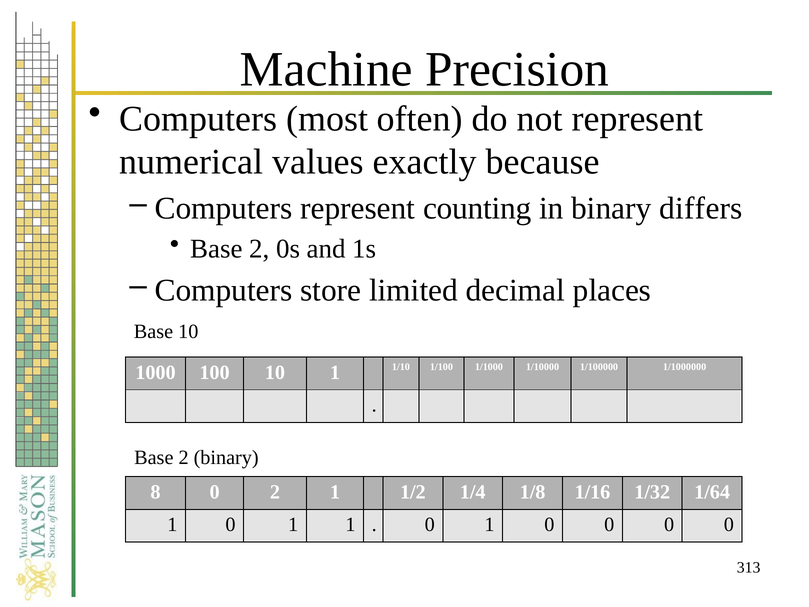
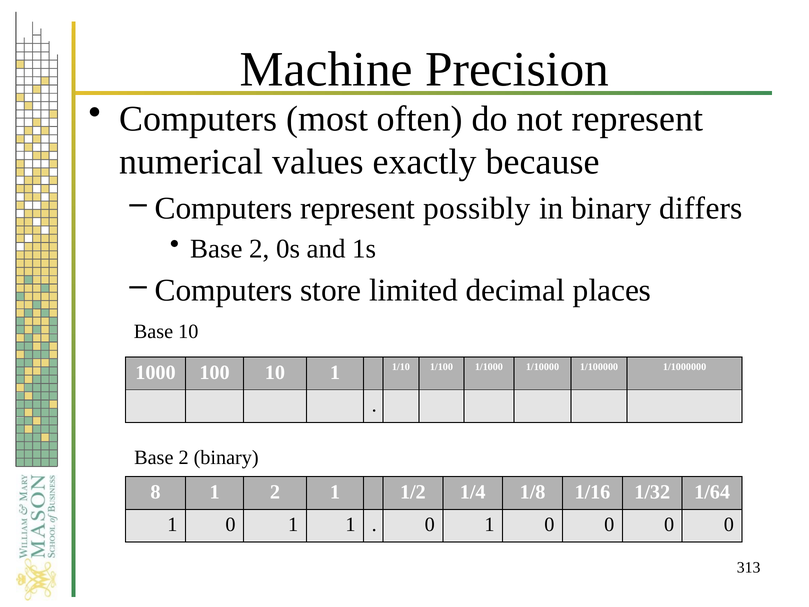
counting: counting -> possibly (477, 208)
8 0: 0 -> 1 (215, 492)
